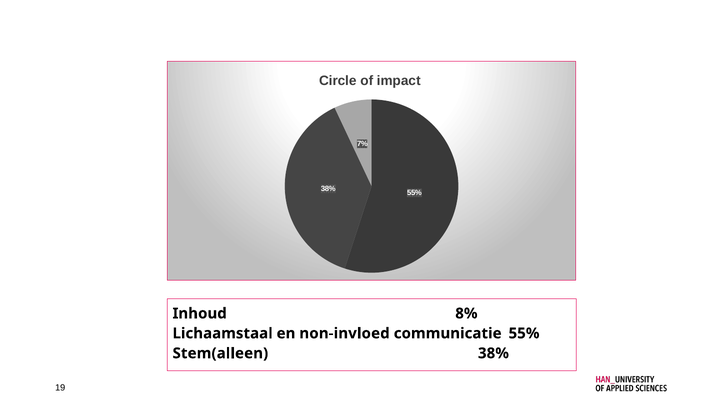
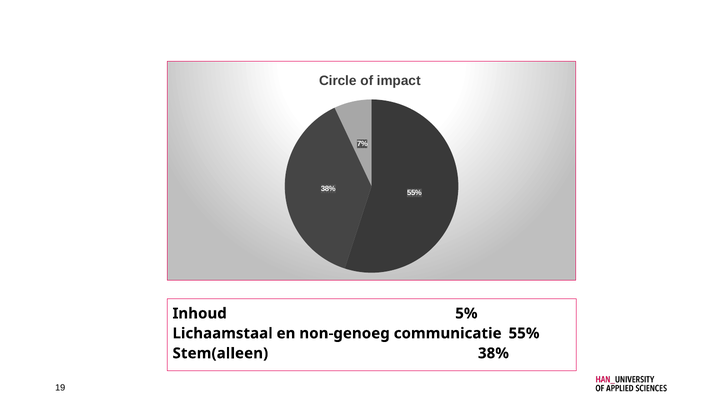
8%: 8% -> 5% (466, 314)
non-invloed: non-invloed -> non-genoeg (345, 334)
